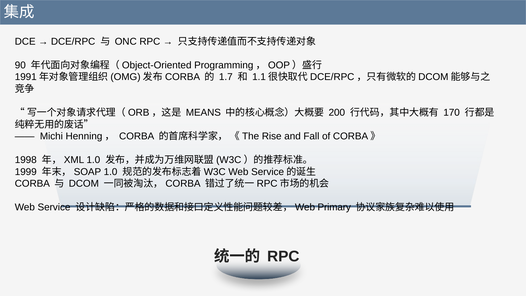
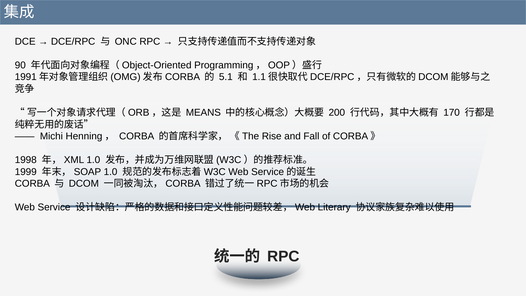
1.7: 1.7 -> 5.1 (226, 77)
Primary: Primary -> Literary (334, 207)
